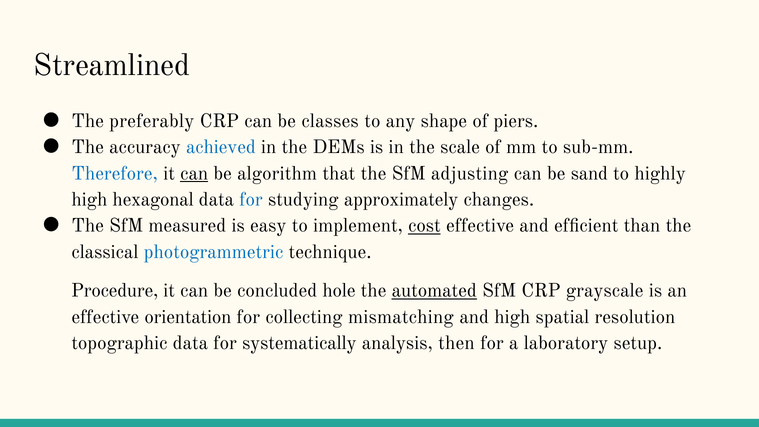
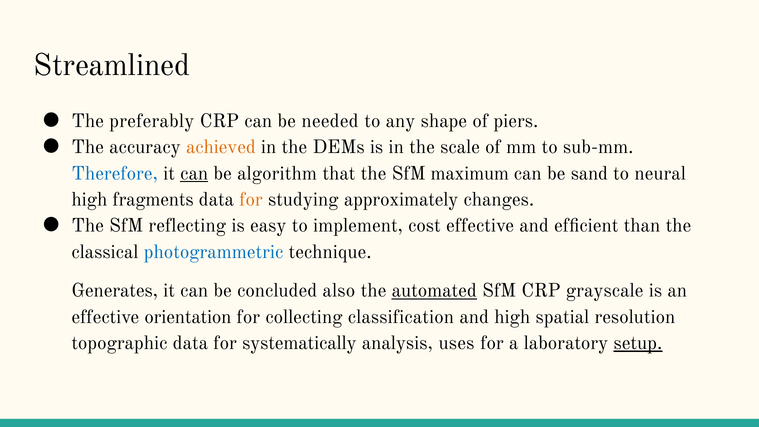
classes: classes -> needed (330, 121)
achieved colour: blue -> orange (221, 147)
adjusting: adjusting -> maximum (470, 173)
highly: highly -> neural (660, 173)
hexagonal: hexagonal -> fragments (153, 199)
for colour: blue -> orange (251, 199)
measured: measured -> reflecting (187, 226)
cost underline: present -> none (424, 226)
Procedure: Procedure -> Generates (115, 291)
hole: hole -> also (339, 291)
mismatching: mismatching -> classification (401, 317)
then: then -> uses (456, 343)
setup underline: none -> present (638, 343)
